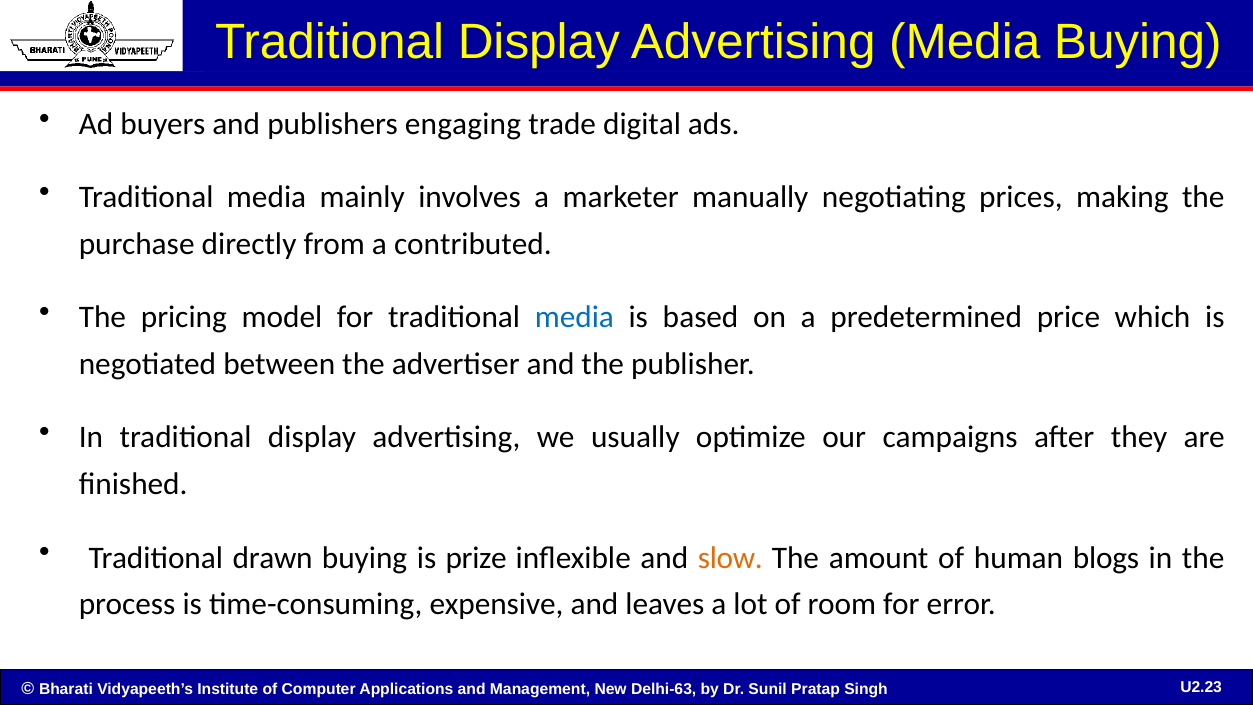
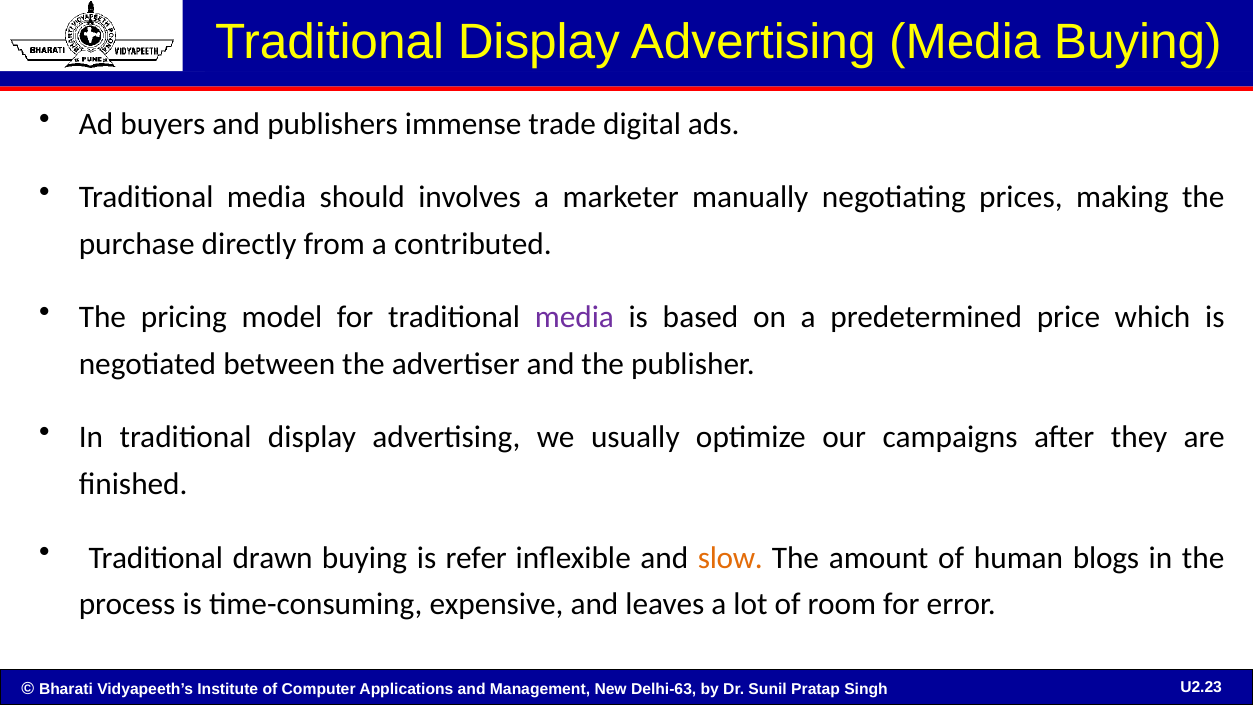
engaging: engaging -> immense (463, 124)
mainly: mainly -> should (362, 197)
media colour: blue -> purple (574, 318)
prize: prize -> refer (476, 558)
